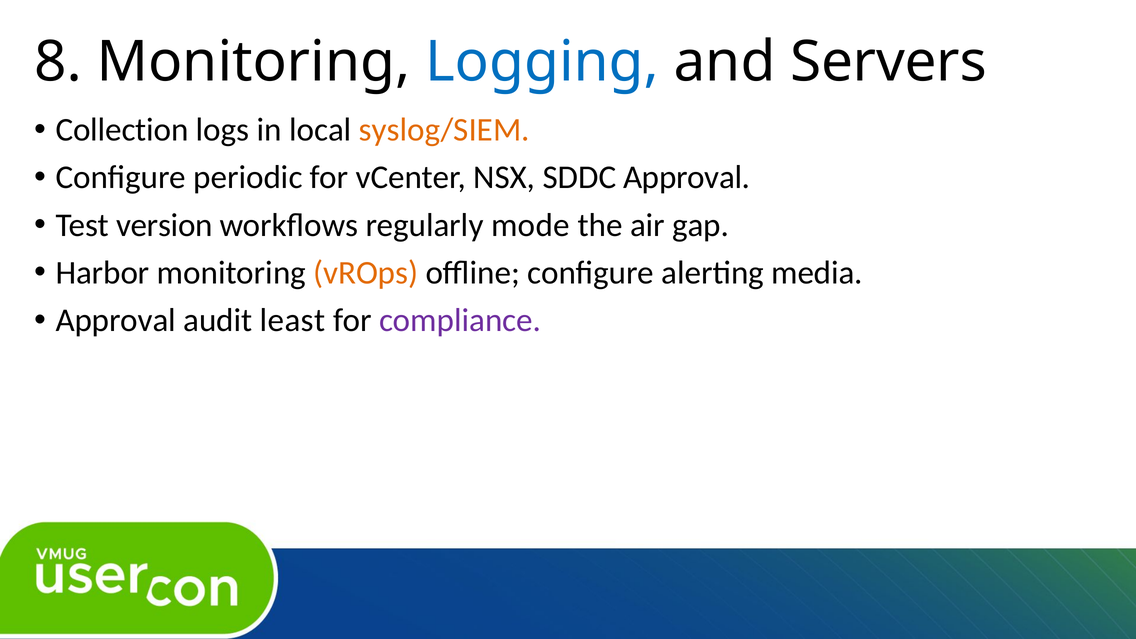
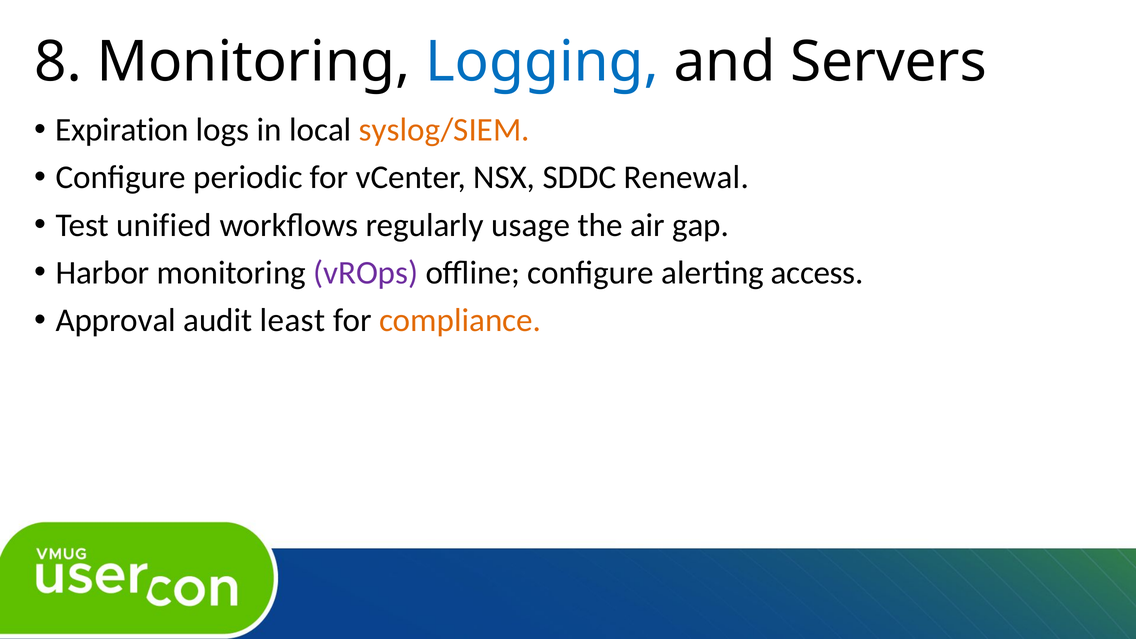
Collection: Collection -> Expiration (122, 130)
SDDC Approval: Approval -> Renewal (686, 178)
version: version -> unified (164, 225)
mode: mode -> usage (531, 225)
vROps colour: orange -> purple (366, 273)
media: media -> access (817, 273)
compliance colour: purple -> orange (460, 320)
